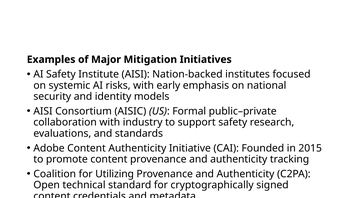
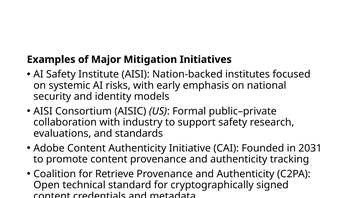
2015: 2015 -> 2031 (310, 148)
Utilizing: Utilizing -> Retrieve (115, 174)
